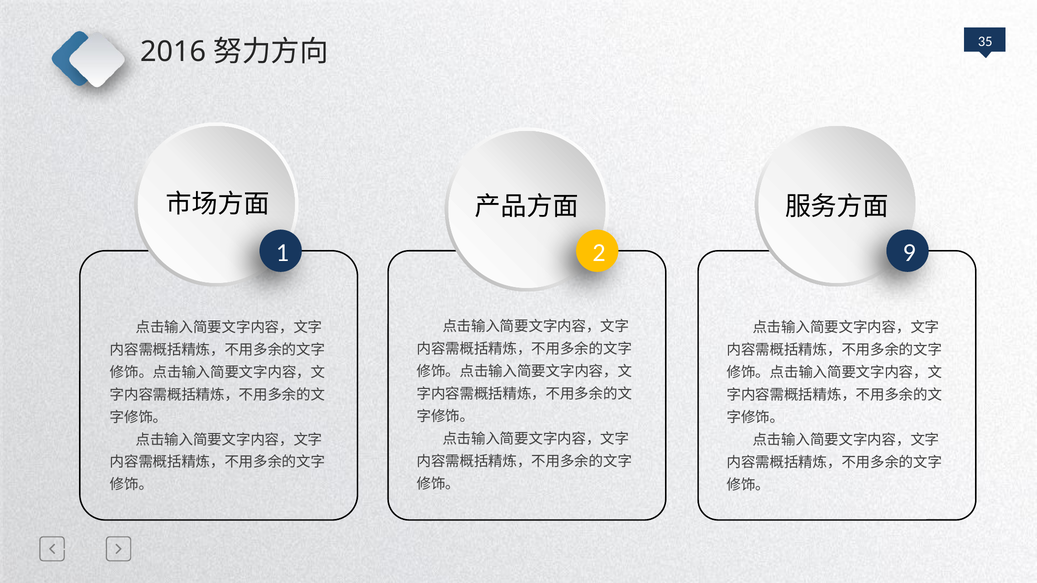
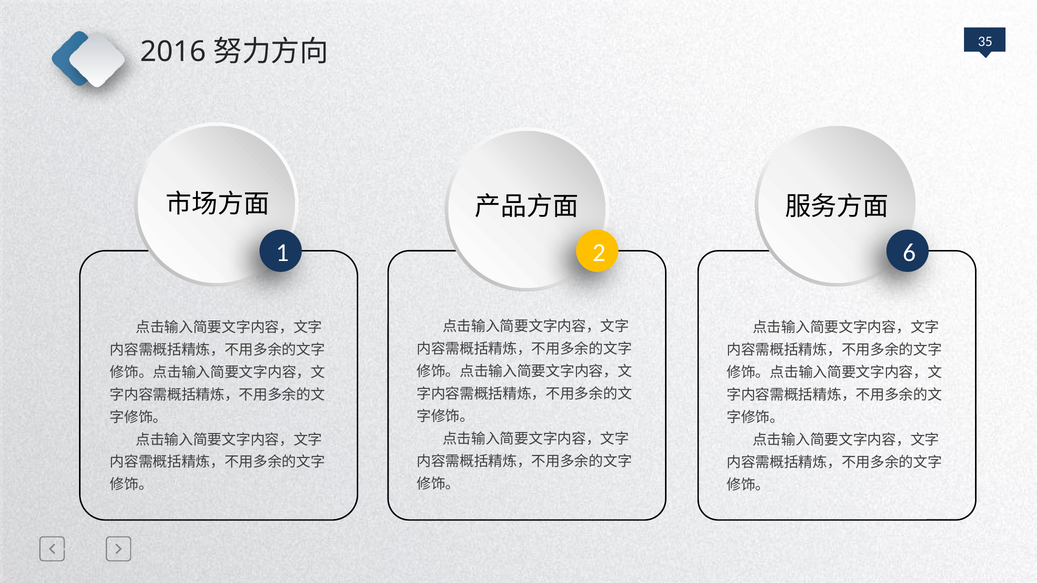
9: 9 -> 6 (909, 253)
